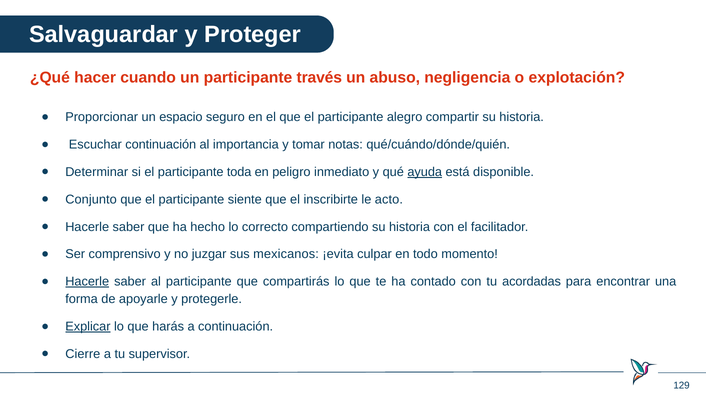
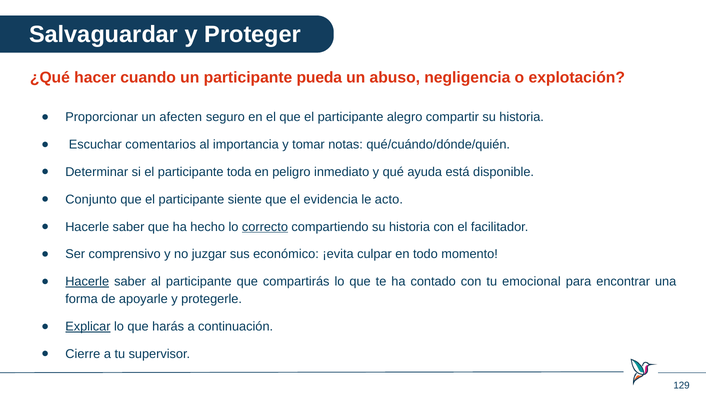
través: través -> pueda (319, 78)
espacio: espacio -> afecten (181, 117)
Escuchar continuación: continuación -> comentarios (161, 145)
ayuda underline: present -> none (425, 172)
inscribirte: inscribirte -> evidencia (331, 199)
correcto underline: none -> present (265, 227)
mexicanos: mexicanos -> económico (286, 254)
acordadas: acordadas -> emocional (531, 282)
